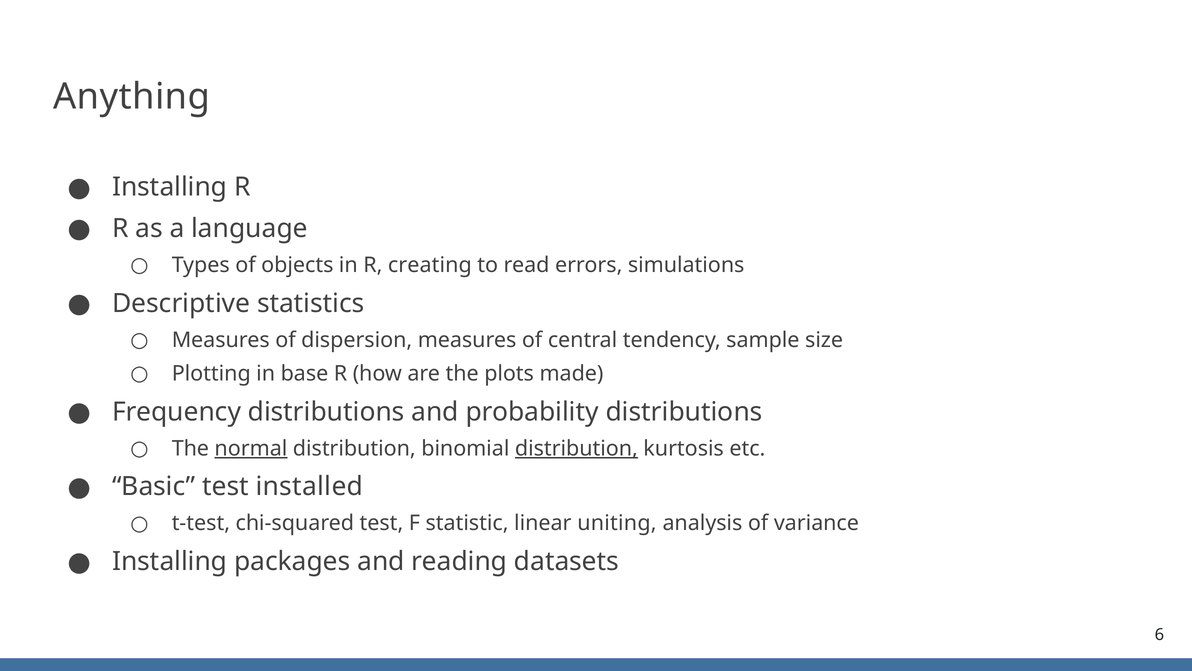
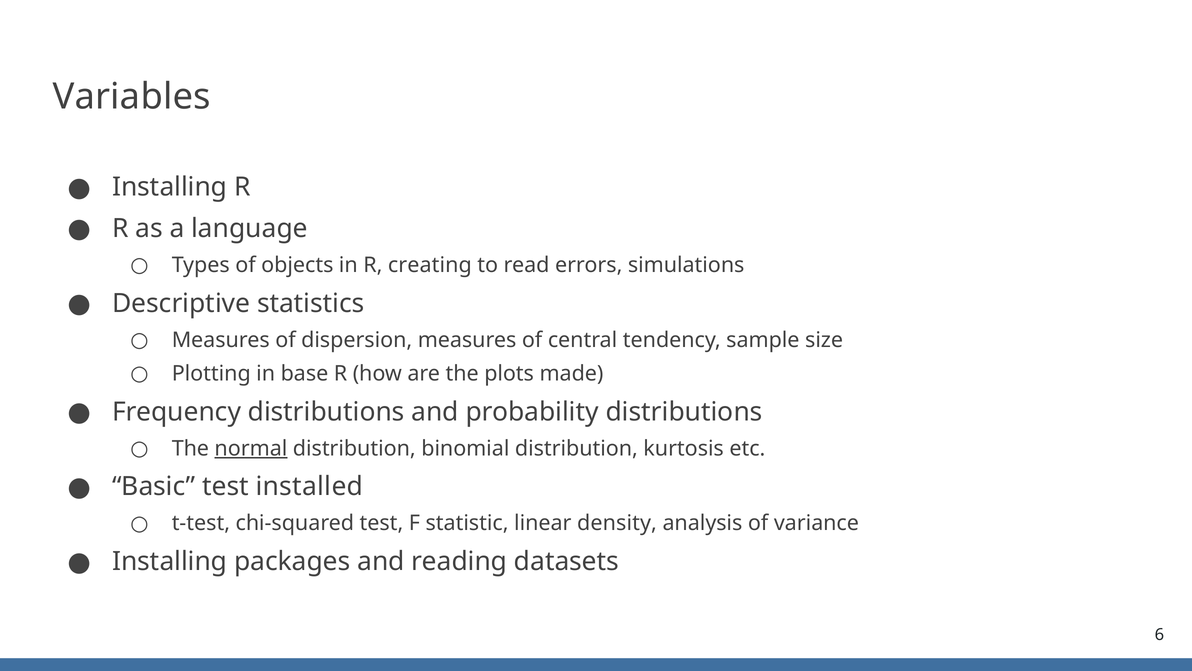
Anything: Anything -> Variables (132, 97)
distribution underline: present -> none (576, 448)
uniting: uniting -> density (617, 523)
